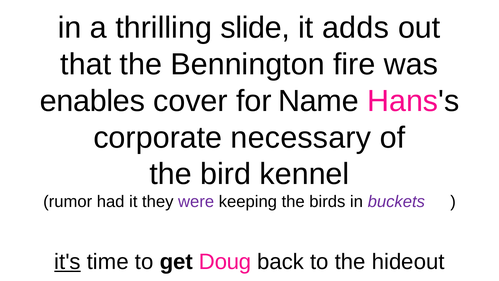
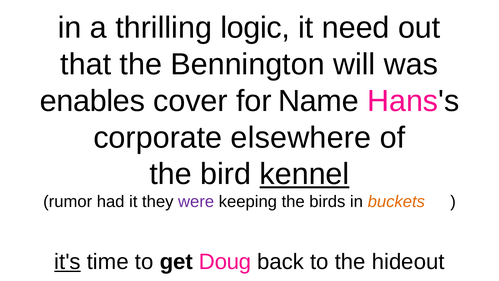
slide: slide -> logic (255, 28)
adds: adds -> need (356, 28)
fire: fire -> will (354, 64)
necessary: necessary -> elsewhere (301, 137)
kennel underline: none -> present (304, 174)
buckets colour: purple -> orange (396, 201)
